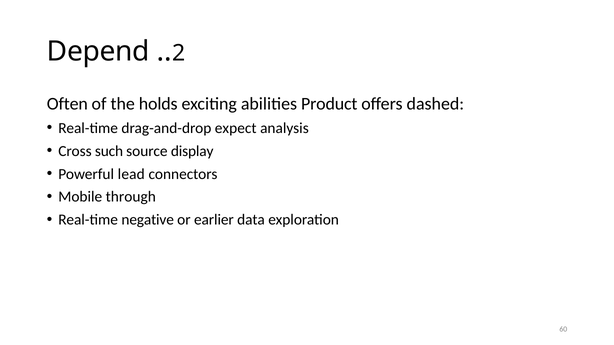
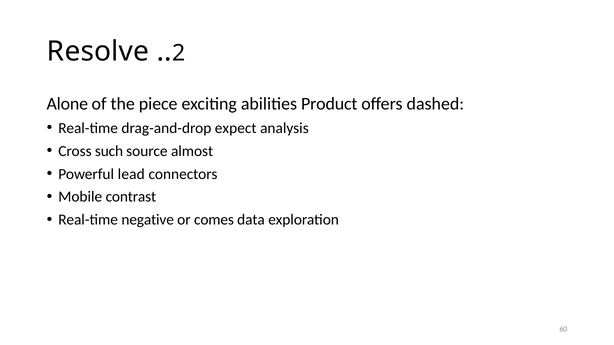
Depend: Depend -> Resolve (98, 52)
Often: Often -> Alone (67, 104)
holds: holds -> piece (158, 104)
display: display -> almost (192, 151)
through: through -> contrast (131, 197)
earlier: earlier -> comes (214, 220)
